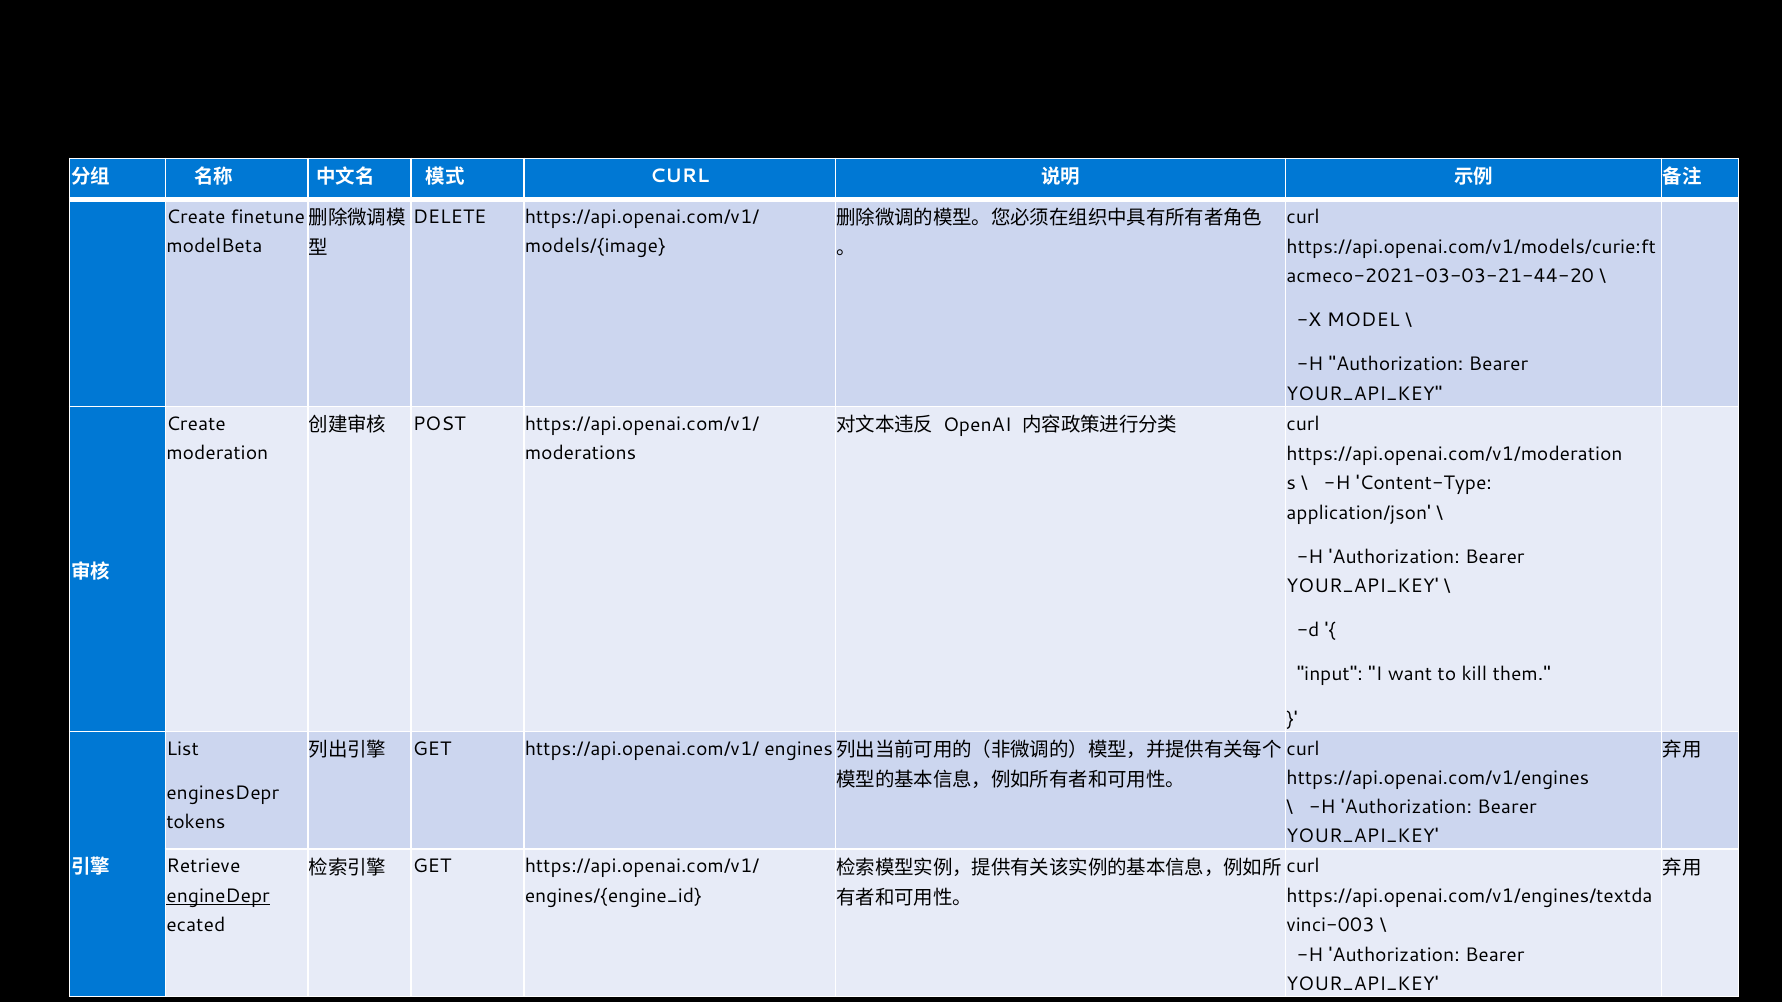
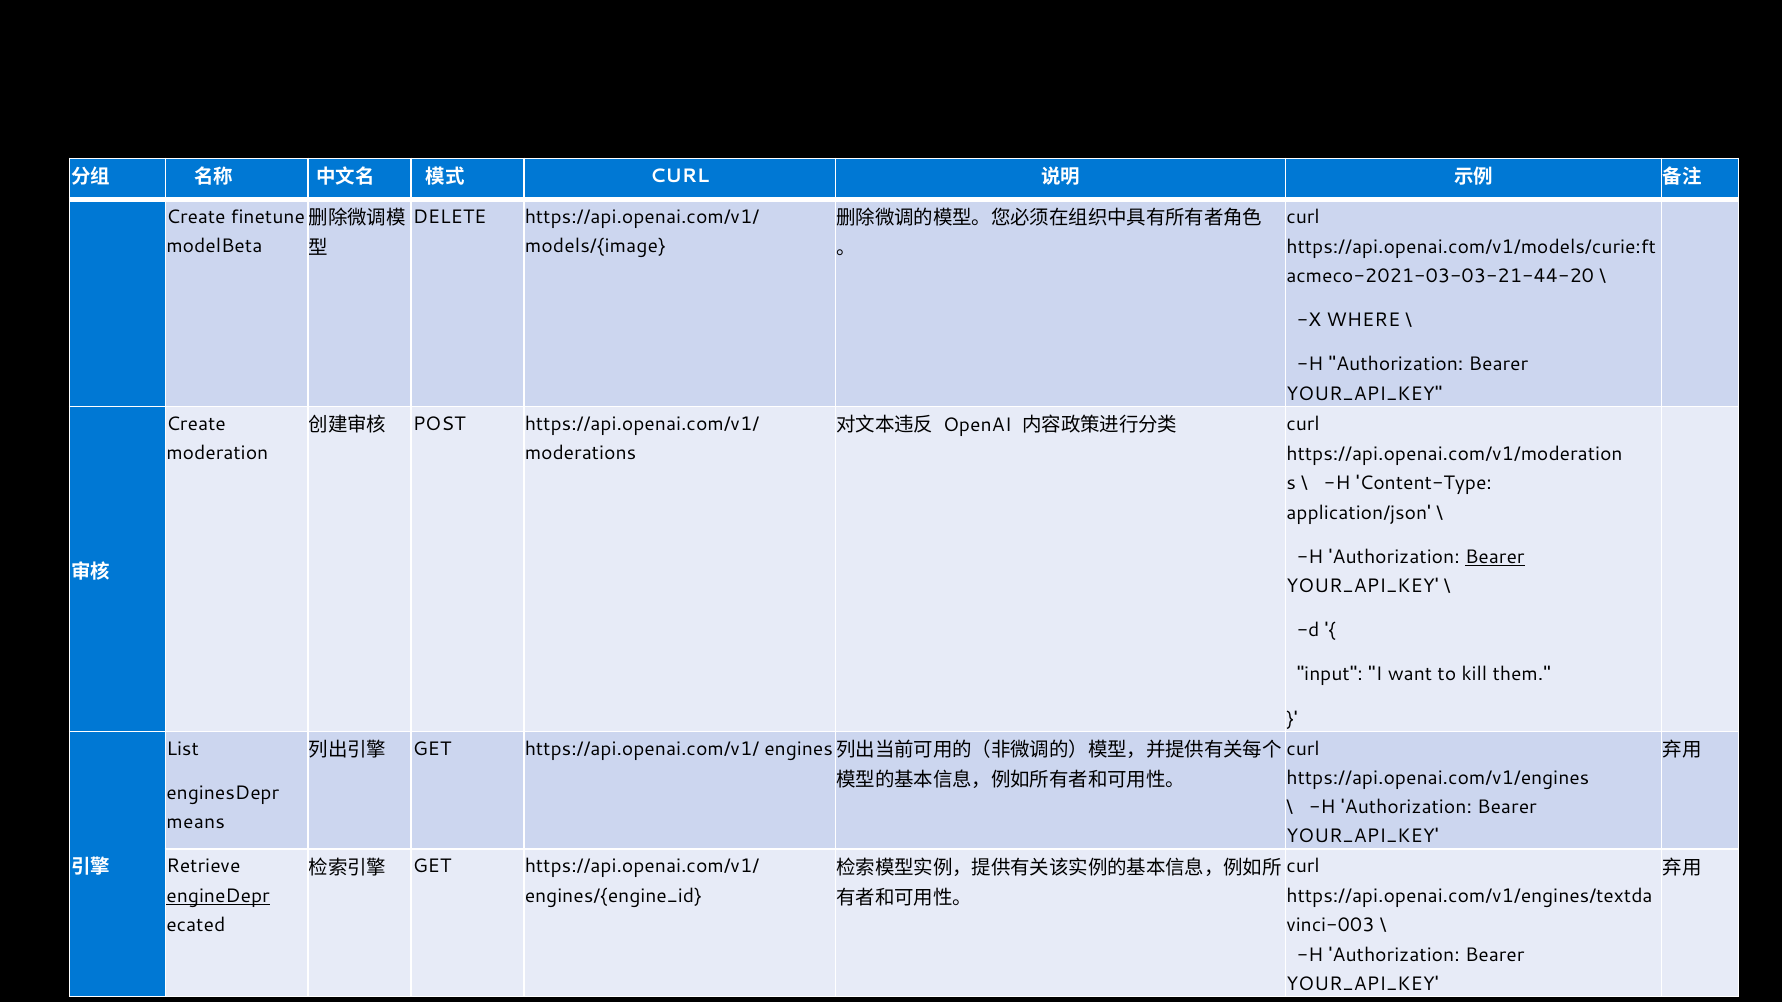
MODEL: MODEL -> WHERE (1363, 320)
Bearer underline: none -> present (1495, 557)
tokens: tokens -> means (196, 822)
